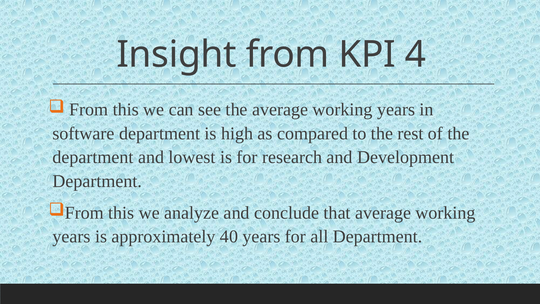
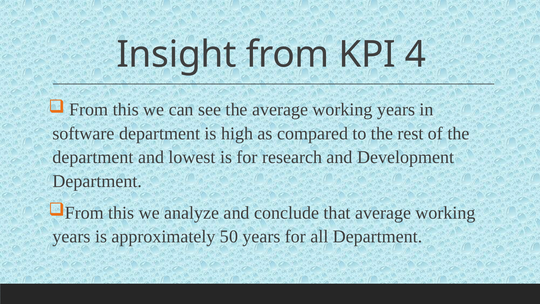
40: 40 -> 50 (229, 236)
